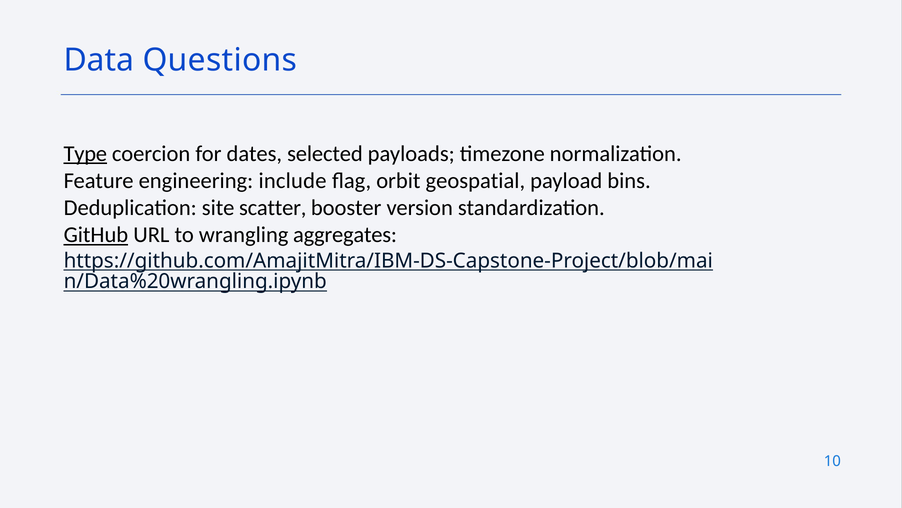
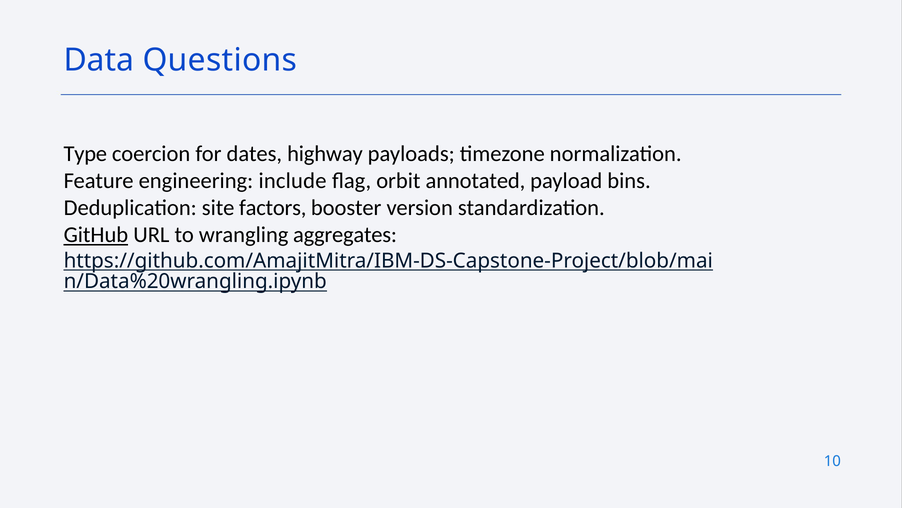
Type underline: present -> none (85, 154)
selected: selected -> highway (325, 154)
geospatial: geospatial -> annotated (475, 181)
scatter: scatter -> factors (273, 208)
